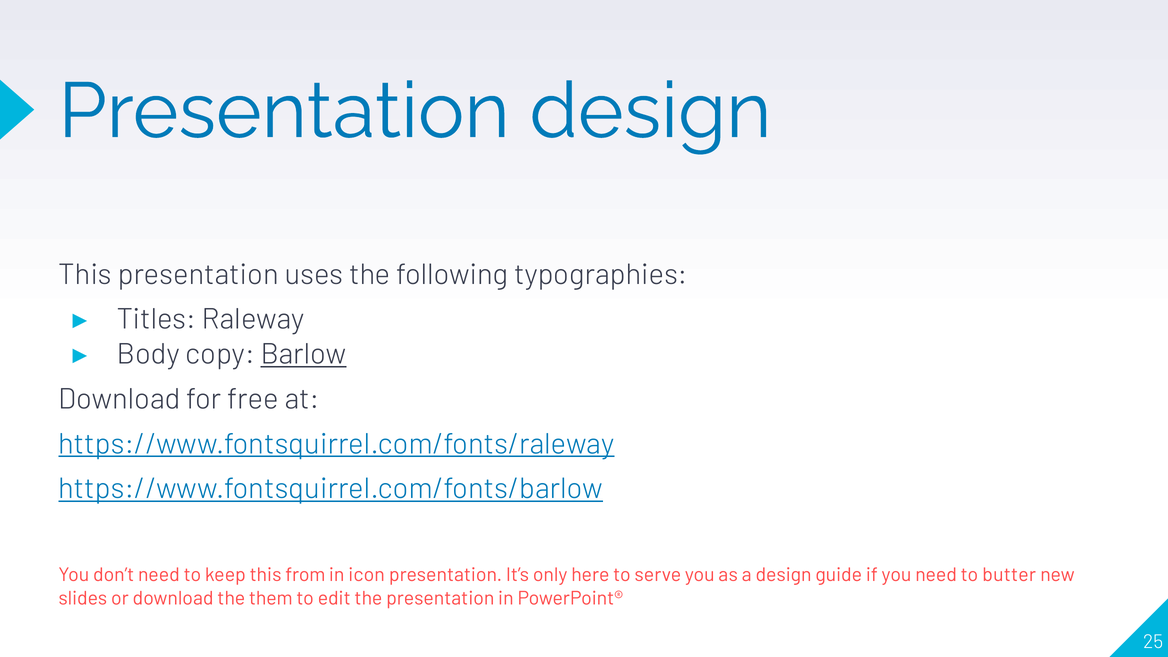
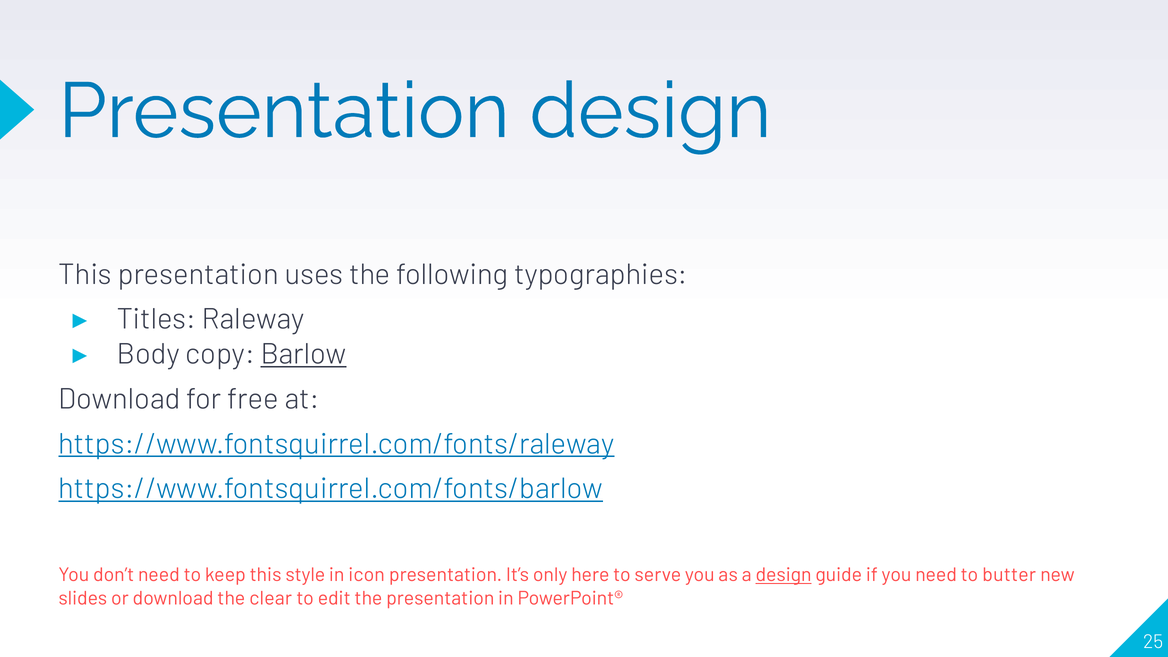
from: from -> style (305, 575)
design underline: none -> present (784, 575)
them: them -> clear (271, 598)
